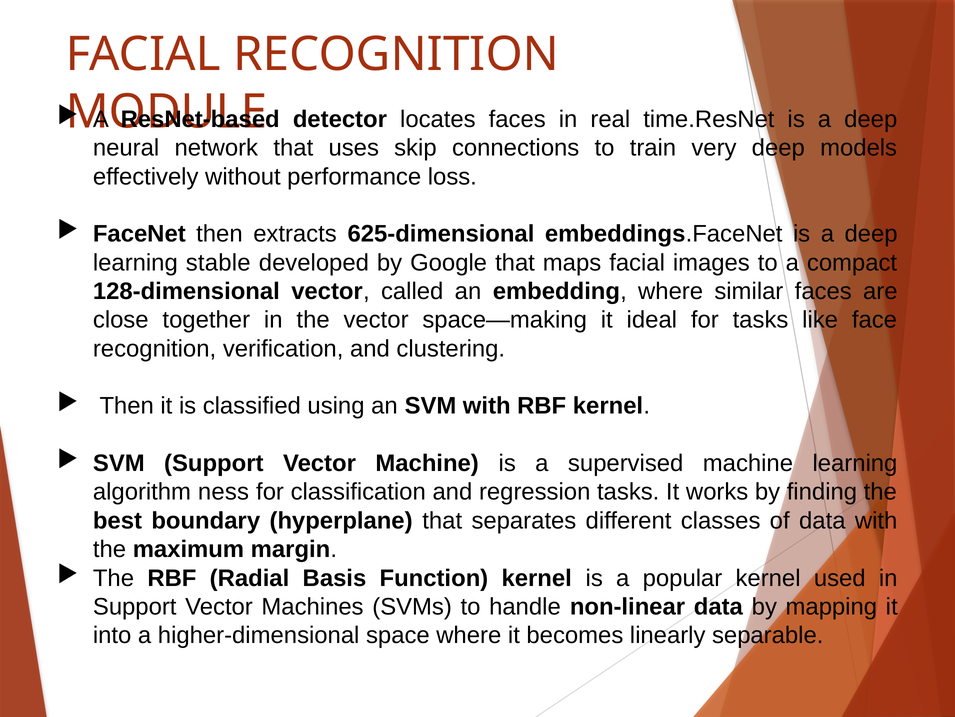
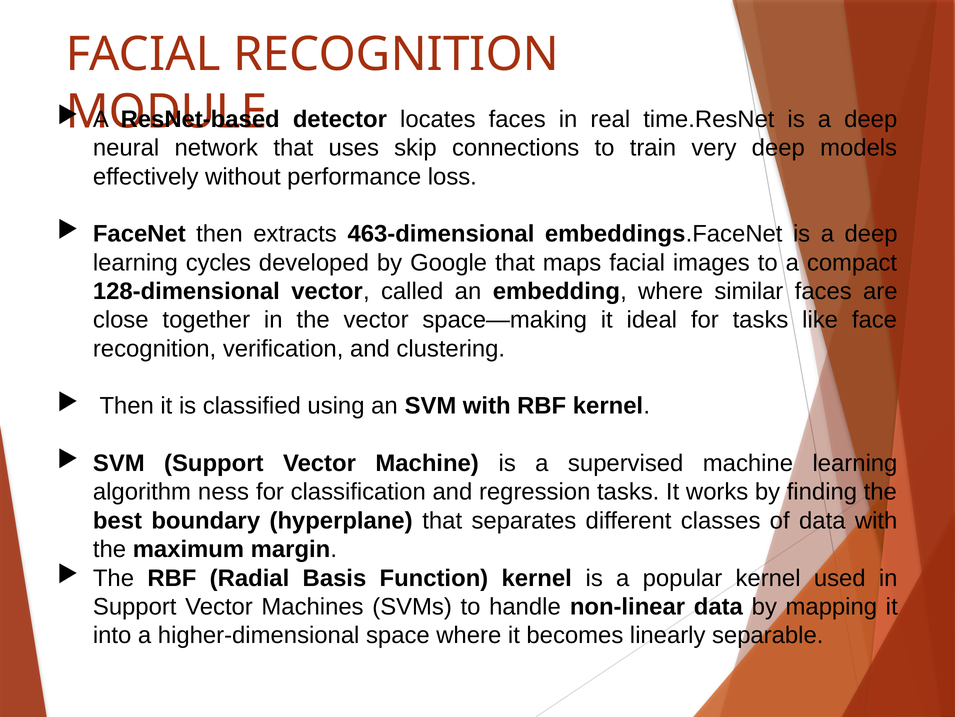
625-dimensional: 625-dimensional -> 463-dimensional (441, 234)
stable: stable -> cycles (218, 262)
